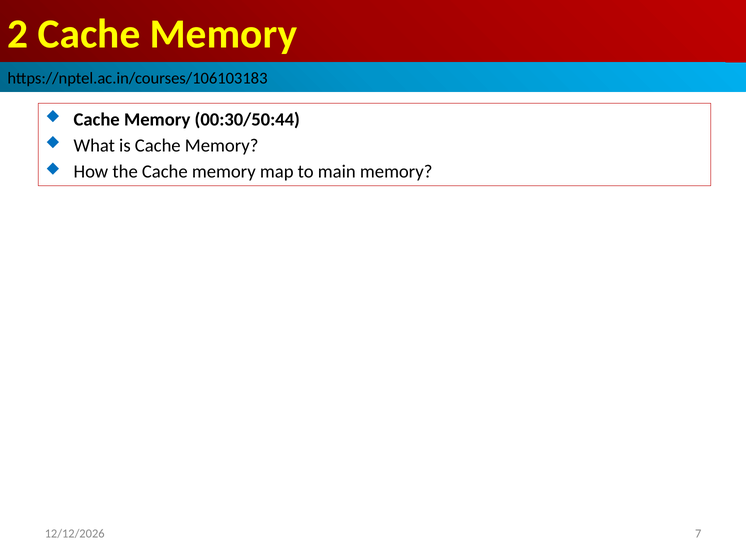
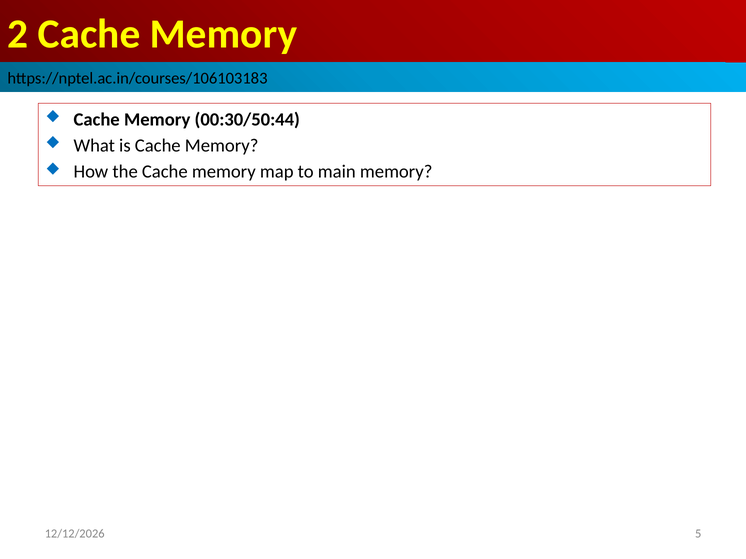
7: 7 -> 5 (698, 534)
